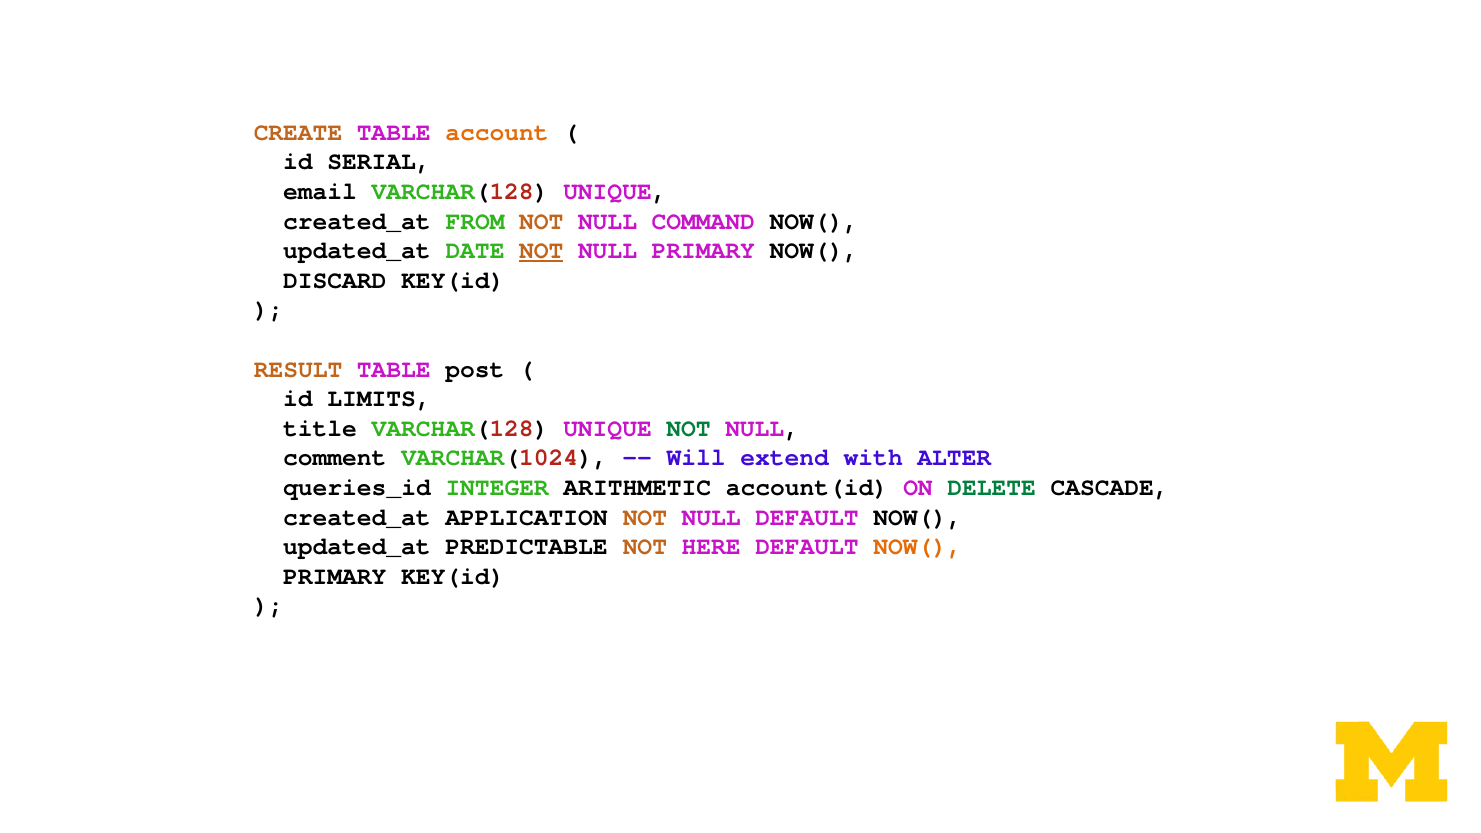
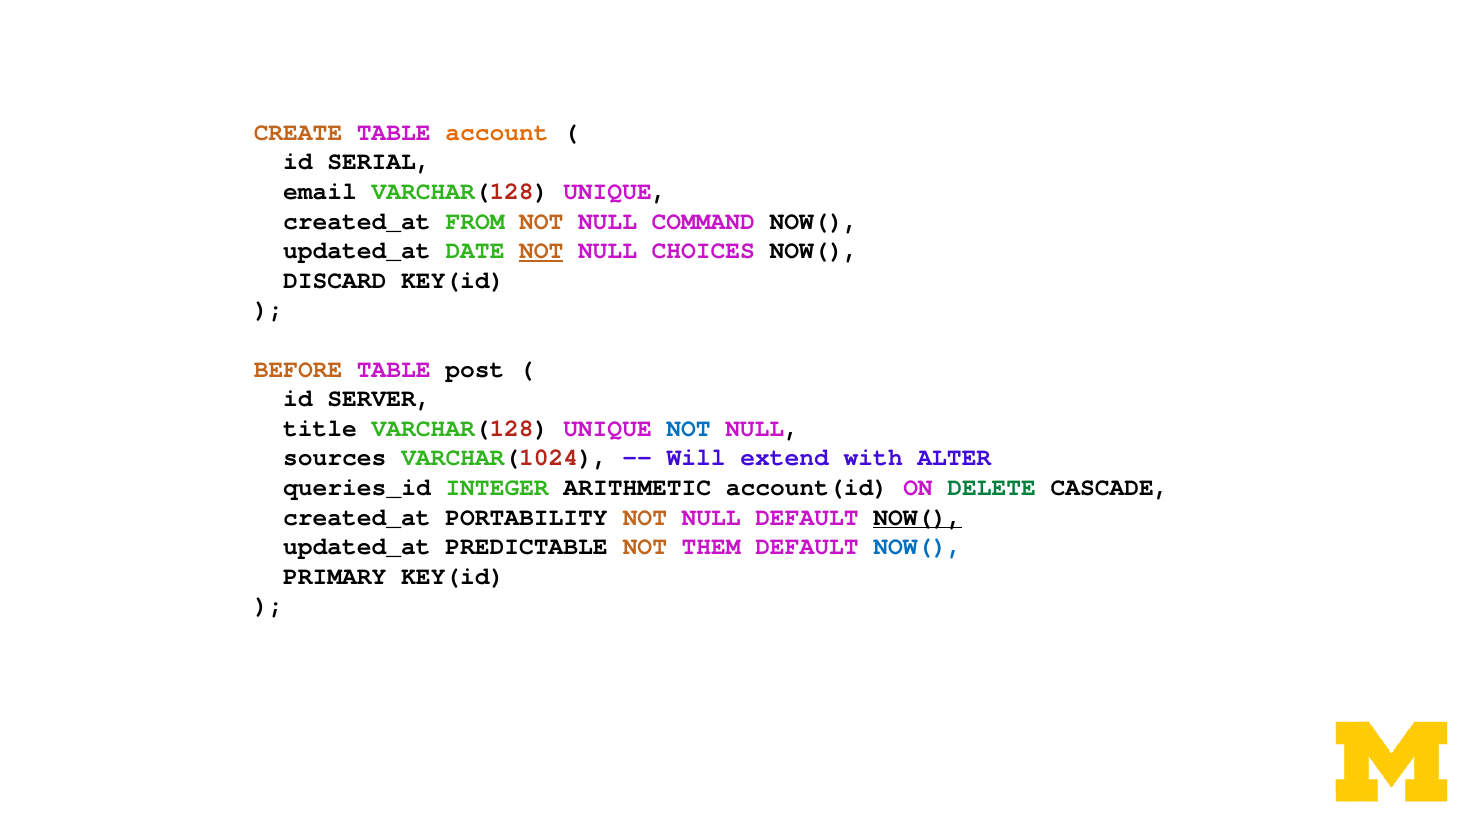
NULL PRIMARY: PRIMARY -> CHOICES (703, 251)
RESULT: RESULT -> BEFORE (298, 369)
LIMITS: LIMITS -> SERVER (379, 399)
NOT colour: green -> blue (689, 428)
comment: comment -> sources (335, 458)
APPLICATION: APPLICATION -> PORTABILITY (527, 517)
NOW( underline: none -> present (918, 517)
HERE: HERE -> THEM (711, 547)
NOW( colour: orange -> blue (918, 547)
